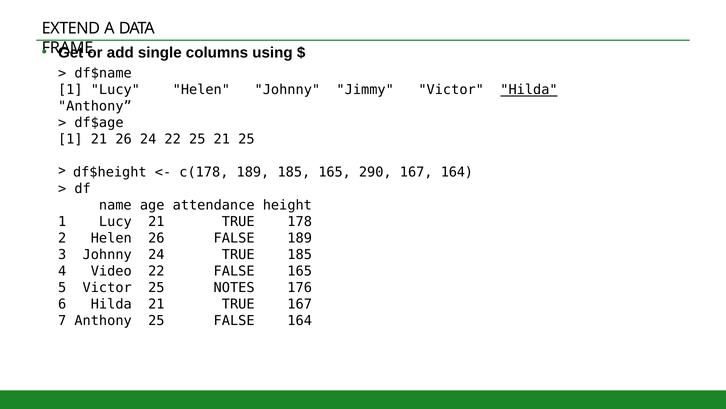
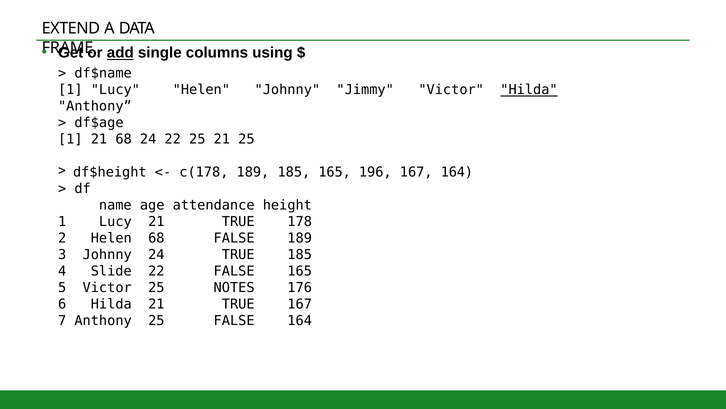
add underline: none -> present (120, 53)
21 26: 26 -> 68 (124, 139)
290: 290 -> 196 (375, 172)
Helen 26: 26 -> 68 (156, 238)
Video: Video -> Slide (111, 271)
